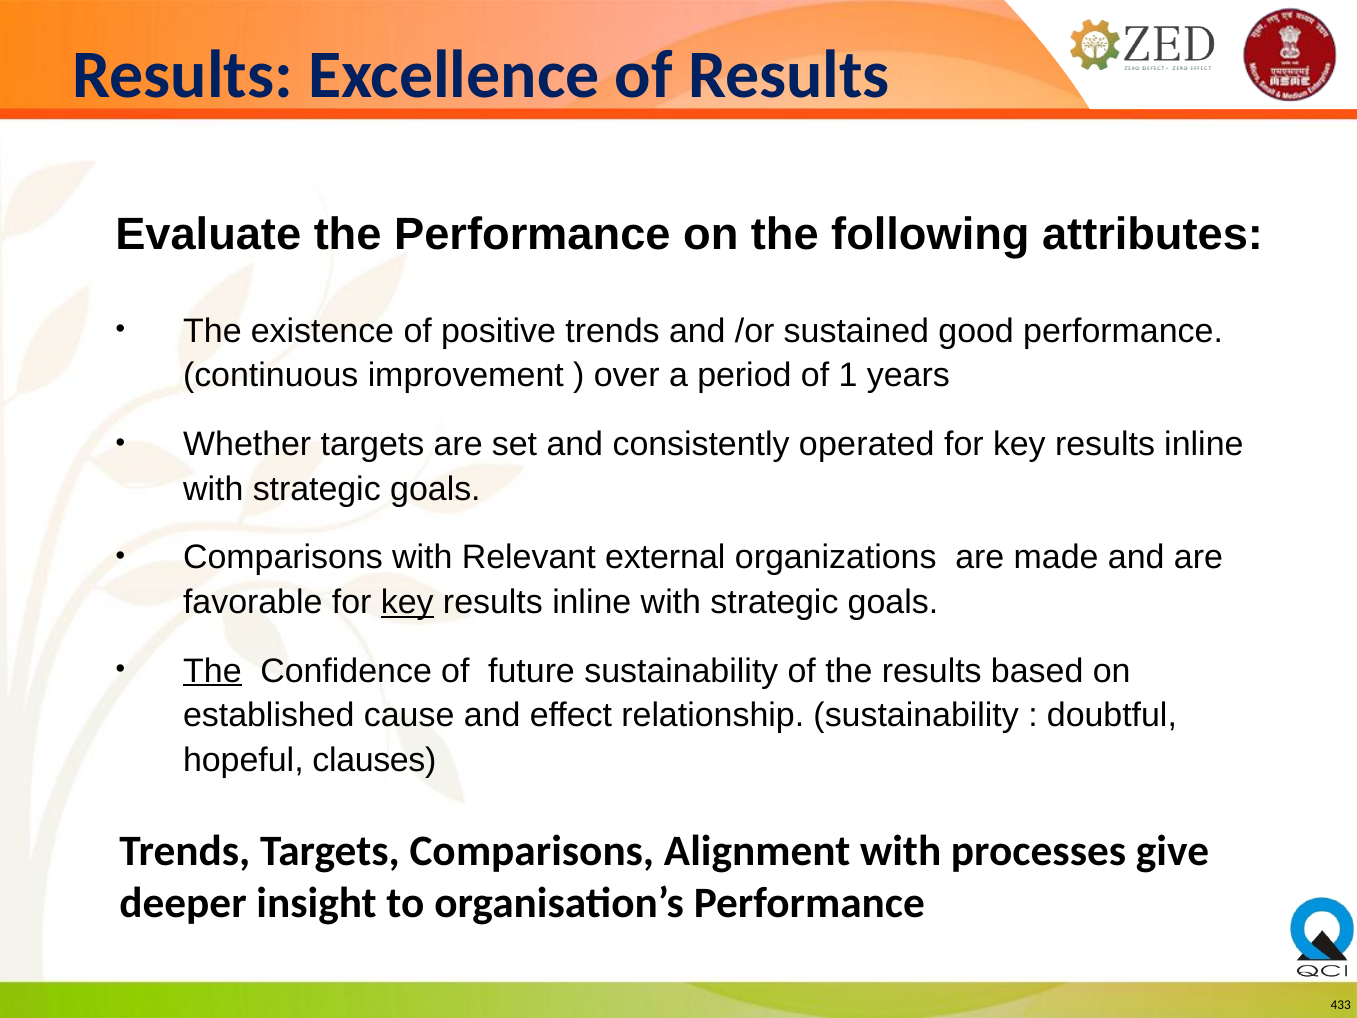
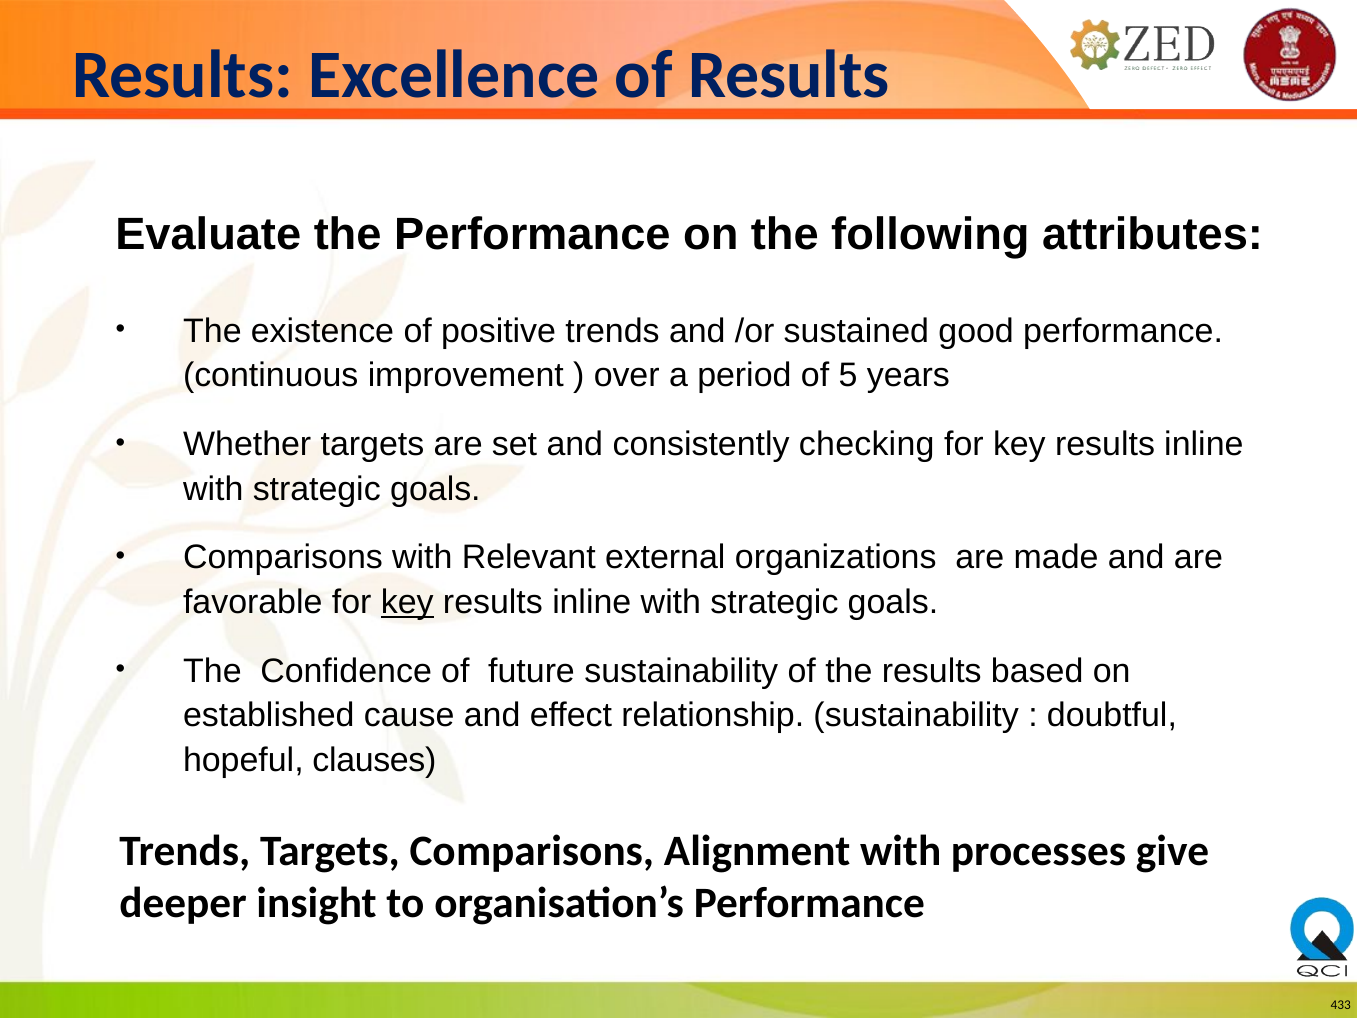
1: 1 -> 5 (848, 375)
operated: operated -> checking (867, 444)
The underline: present -> none (212, 671)
